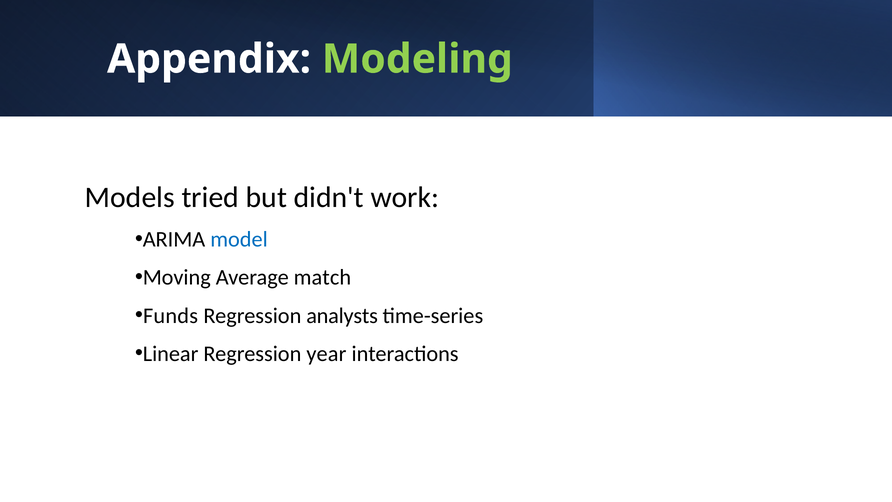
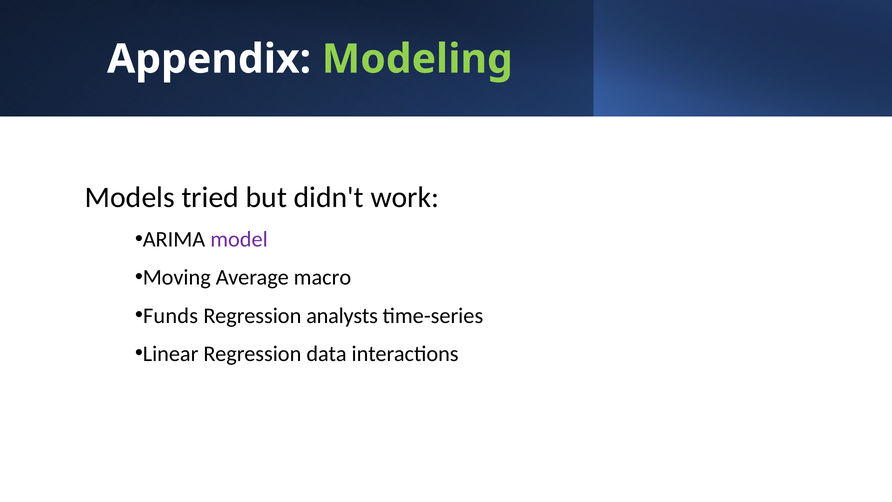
model colour: blue -> purple (239, 239)
match: match -> macro (322, 277)
year: year -> data (327, 354)
